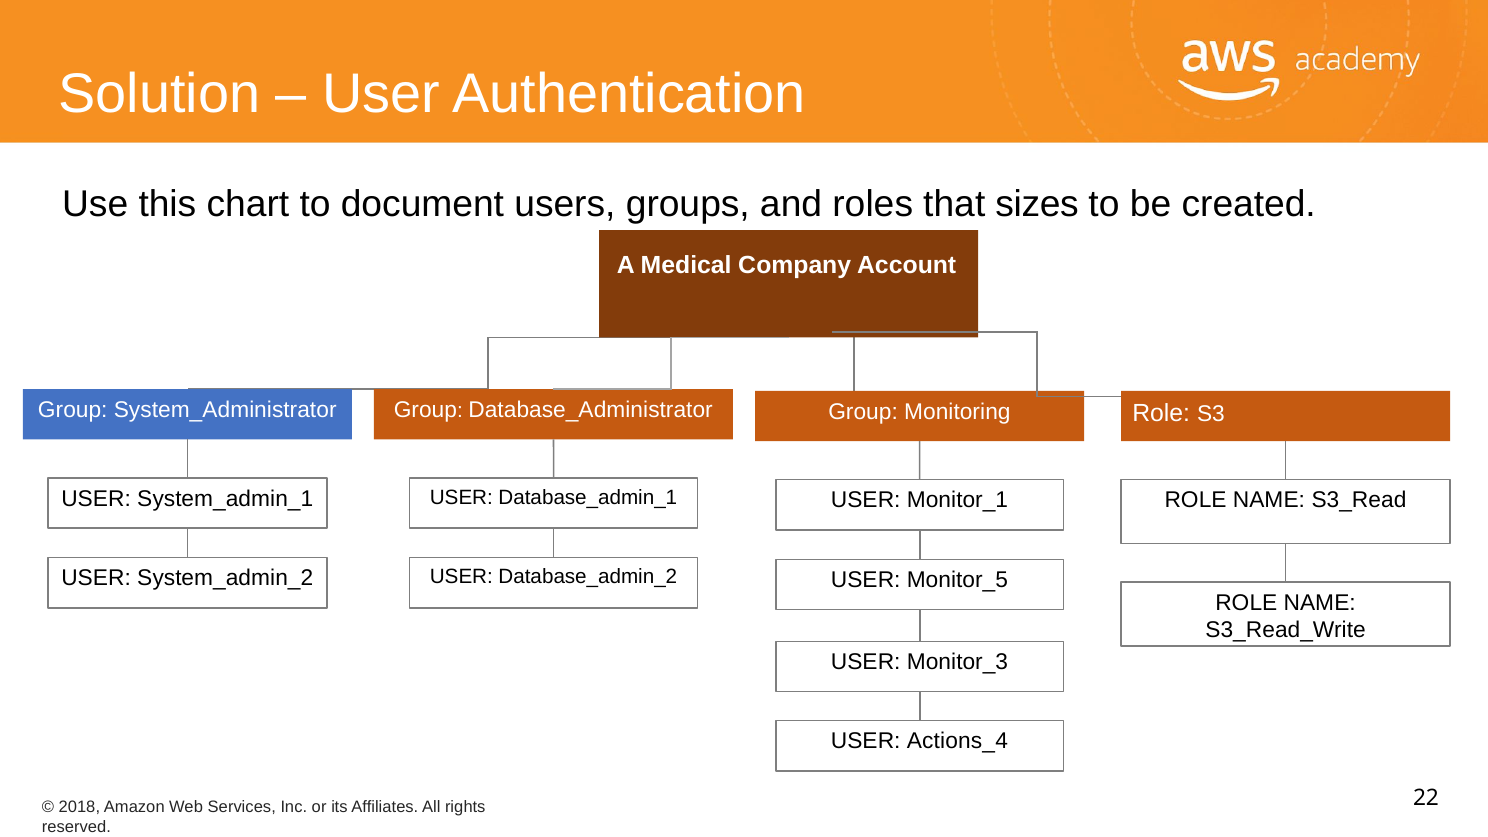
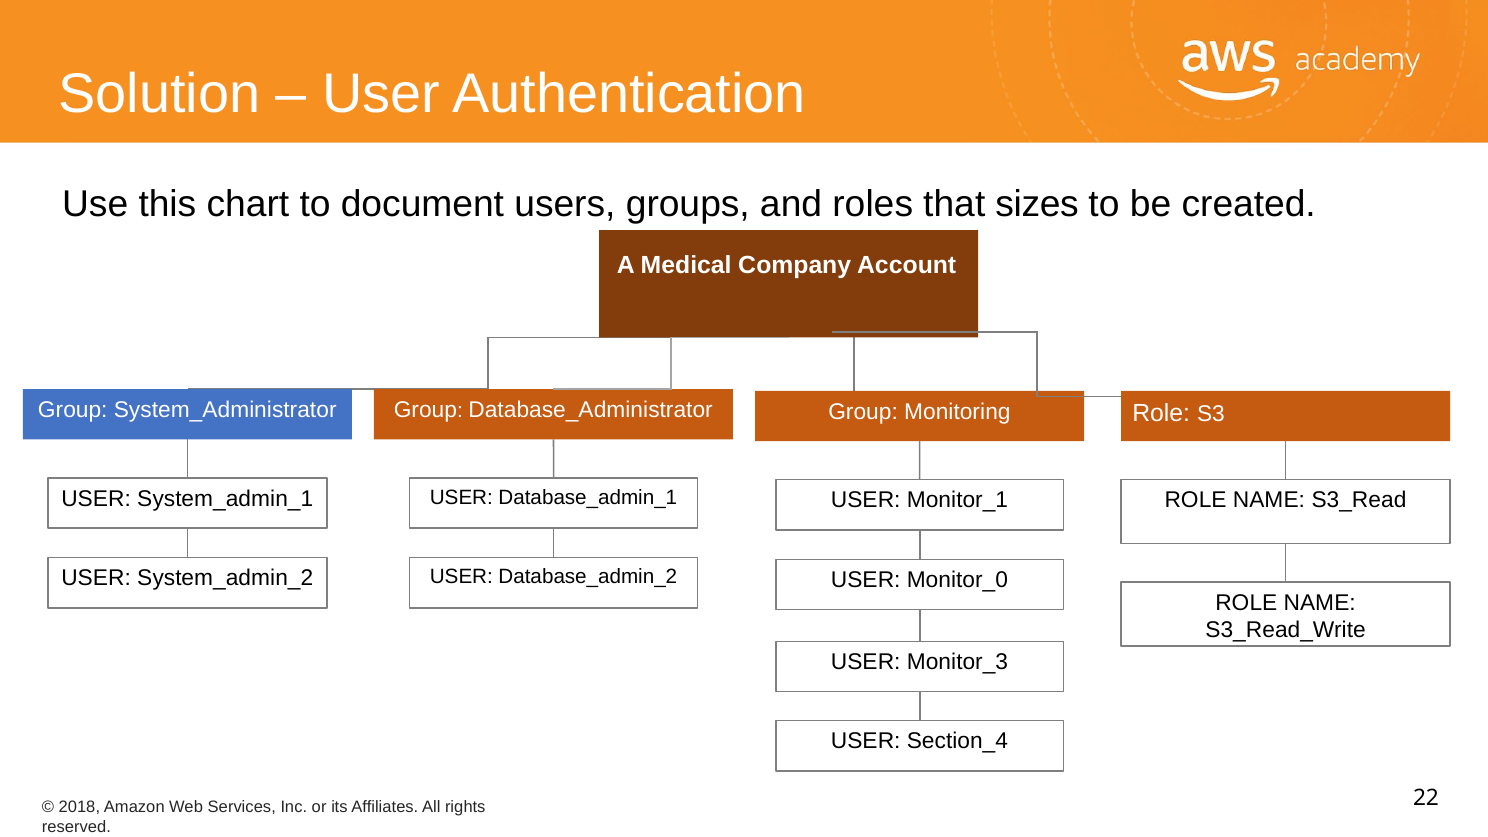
Monitor_5: Monitor_5 -> Monitor_0 (957, 580)
Actions_4: Actions_4 -> Section_4 (957, 741)
